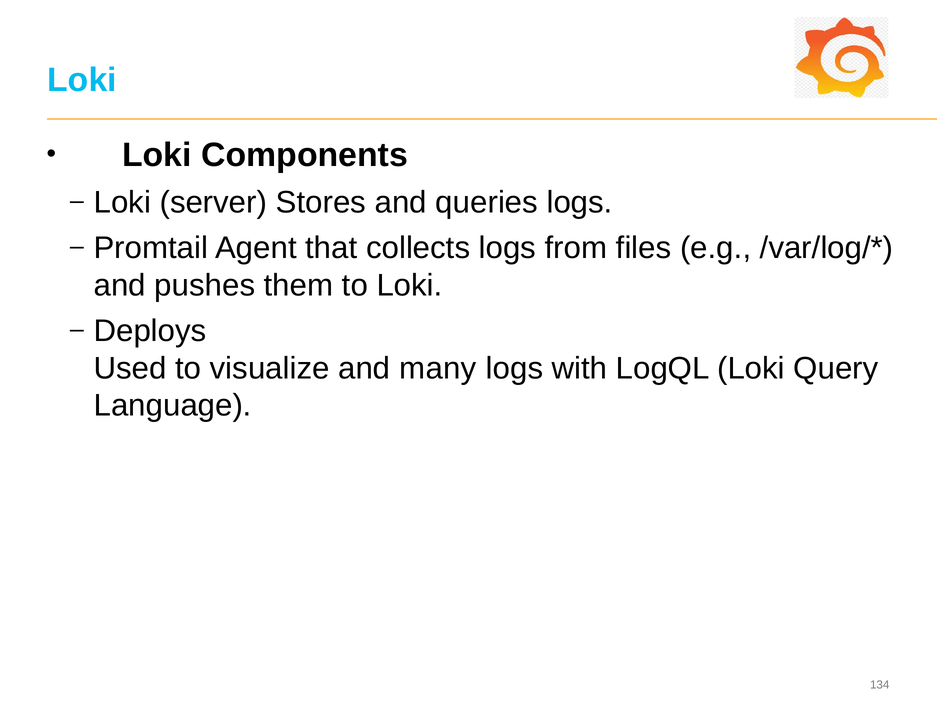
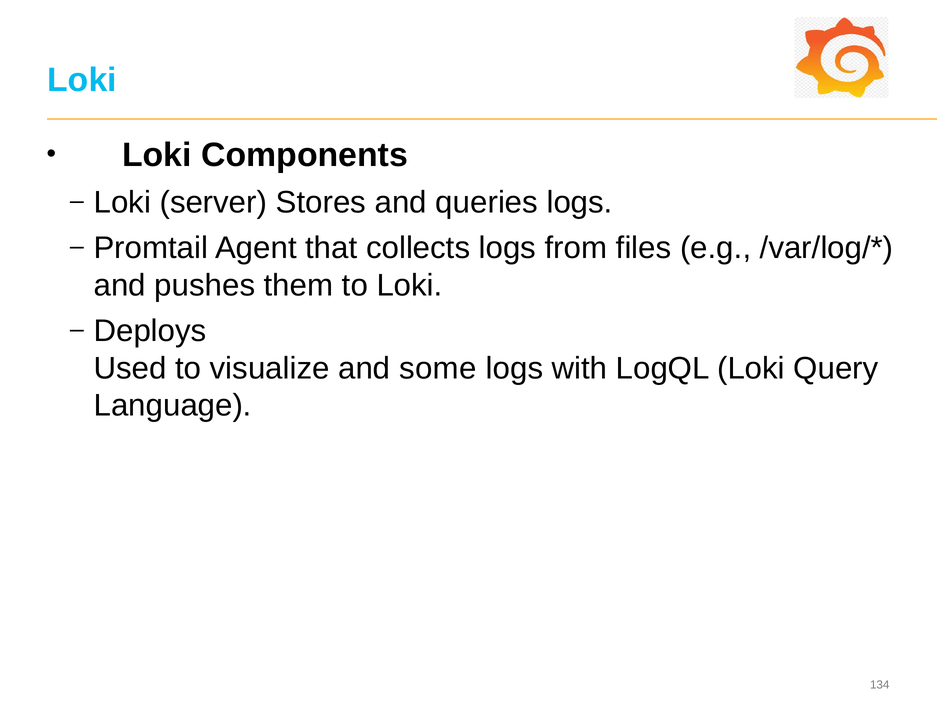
many: many -> some (438, 369)
